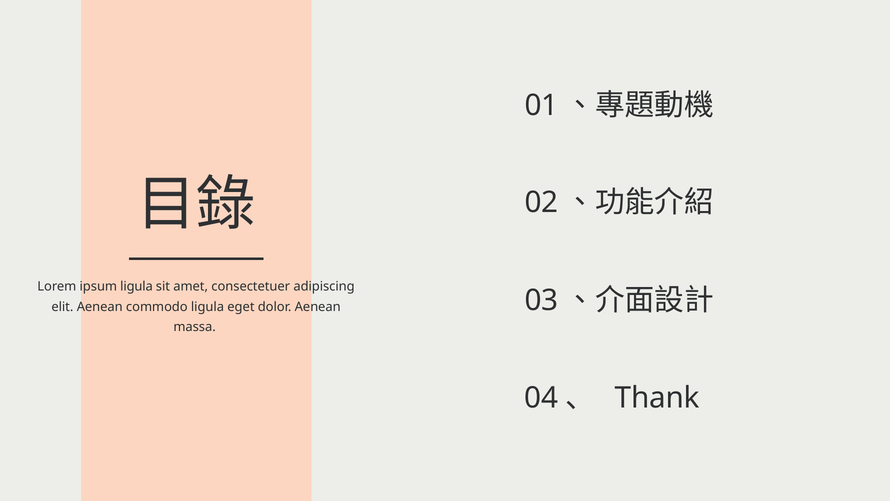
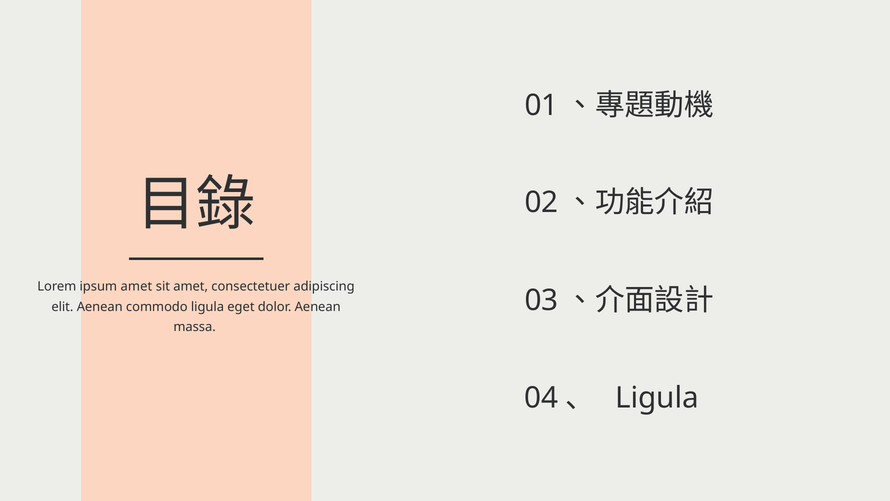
ipsum ligula: ligula -> amet (136, 286)
Thank: Thank -> Ligula (657, 398)
